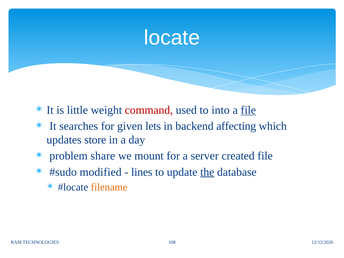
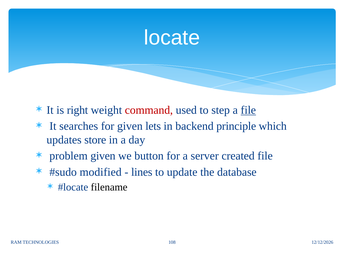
little: little -> right (77, 110)
into: into -> step (221, 110)
affecting: affecting -> principle (236, 126)
problem share: share -> given (103, 156)
mount: mount -> button (149, 156)
the underline: present -> none (207, 172)
filename colour: orange -> black (109, 187)
